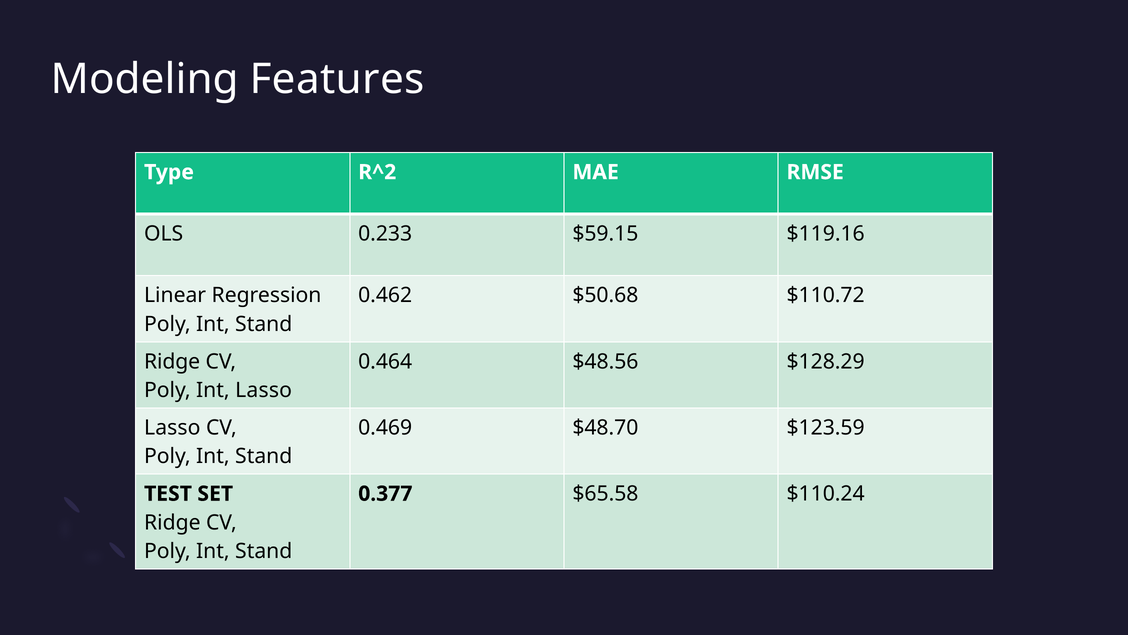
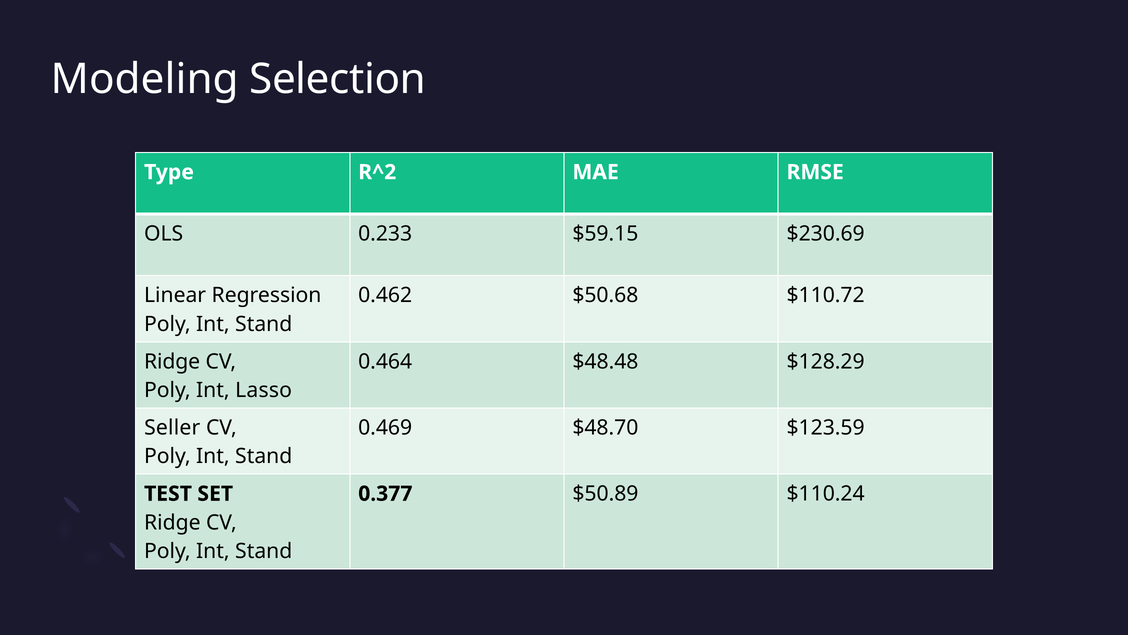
Features: Features -> Selection (338, 79)
$119.16: $119.16 -> $230.69 (826, 234)
$48.56: $48.56 -> $48.48 (605, 361)
Lasso: Lasso -> Seller (172, 427)
$65.58: $65.58 -> $50.89 (605, 493)
